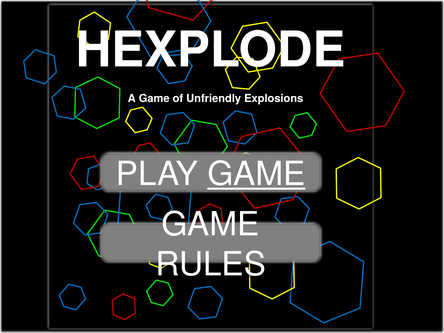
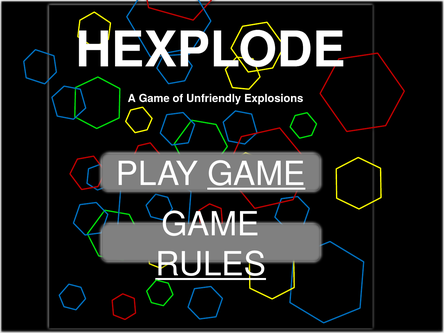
RULES underline: none -> present (211, 265)
